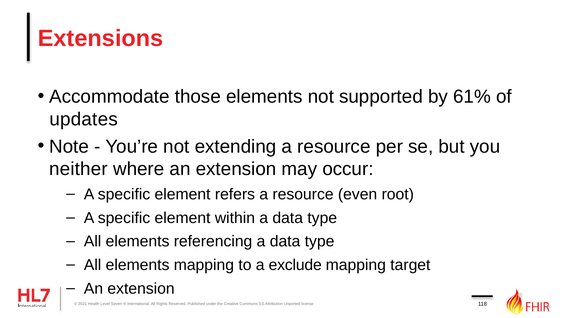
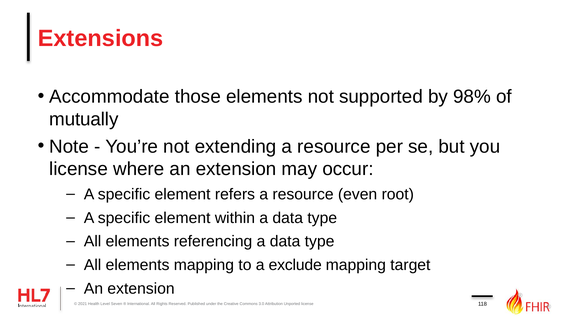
61%: 61% -> 98% (472, 96)
updates: updates -> mutually (84, 119)
neither: neither -> license (79, 169)
